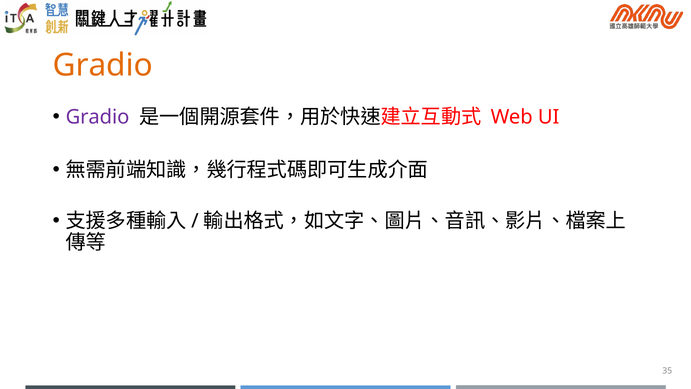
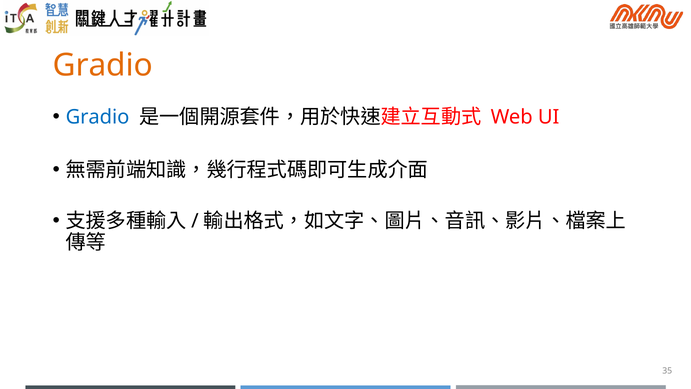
Gradio colour: purple -> blue (97, 117)
